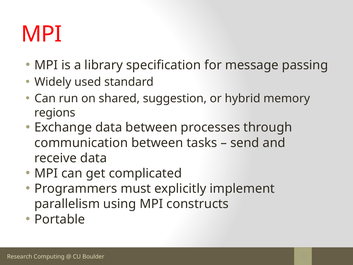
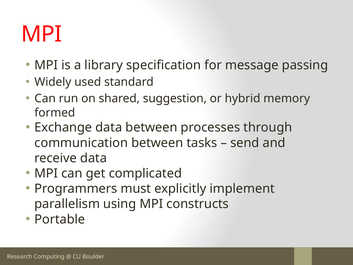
regions: regions -> formed (55, 113)
